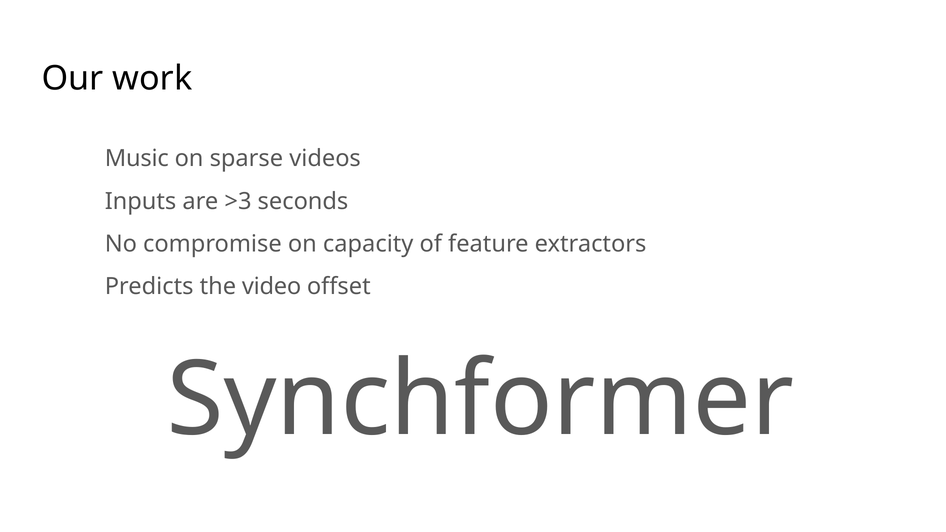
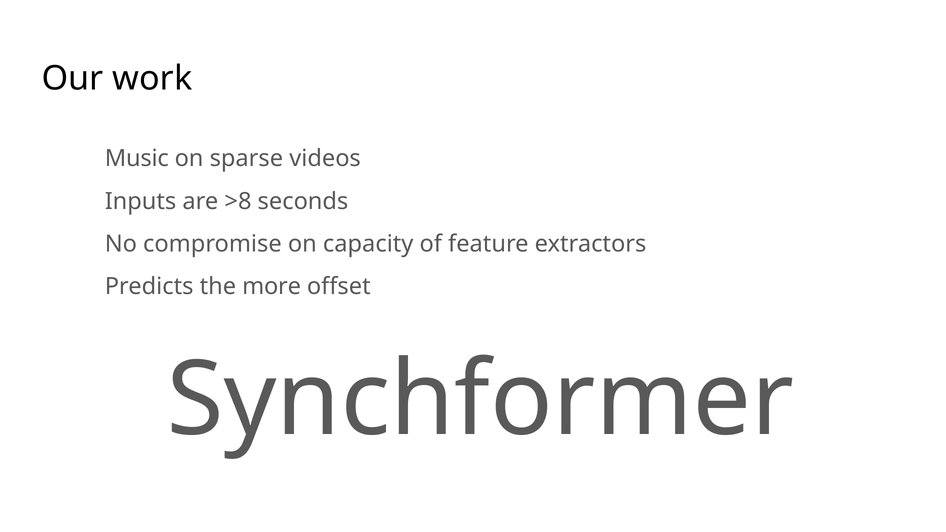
>3: >3 -> >8 (238, 201)
video: video -> more (272, 286)
